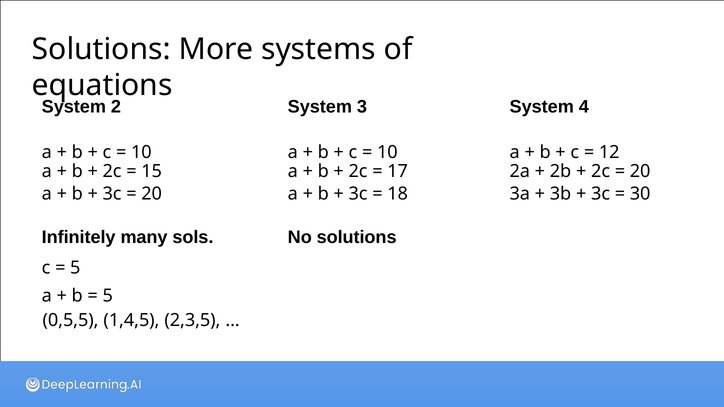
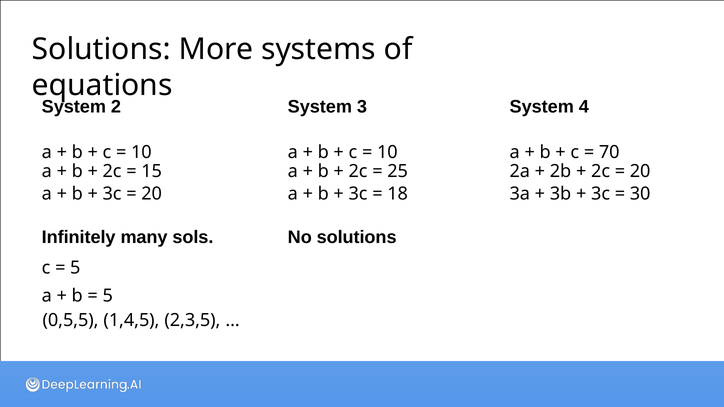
12: 12 -> 70 (609, 152)
17: 17 -> 25 (398, 172)
